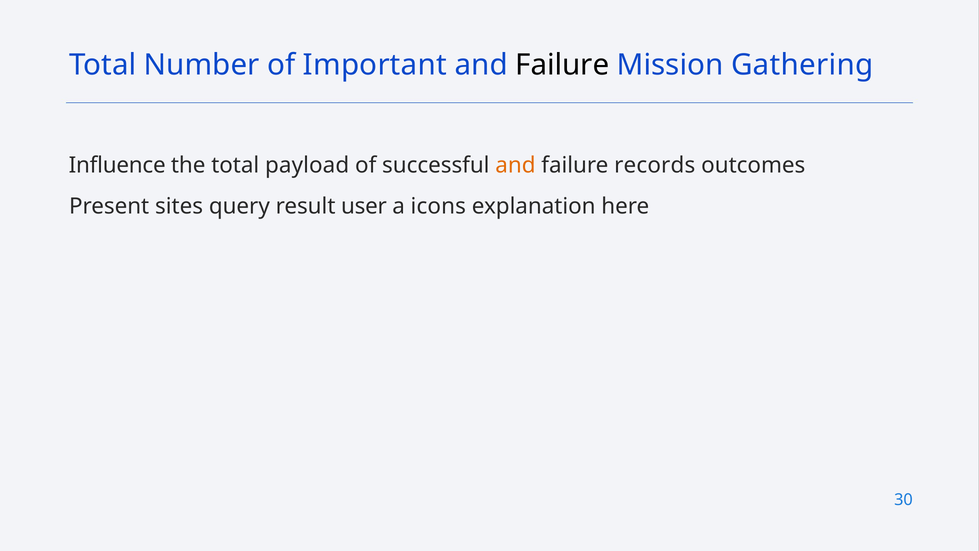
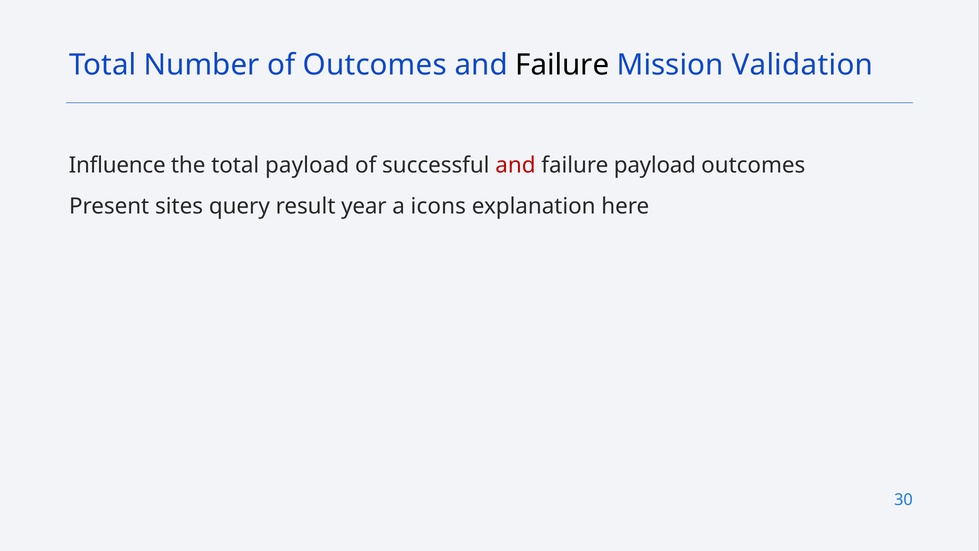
of Important: Important -> Outcomes (375, 65)
Gathering: Gathering -> Validation (802, 65)
and colour: orange -> red (515, 165)
failure records: records -> payload (655, 165)
user: user -> year (364, 206)
